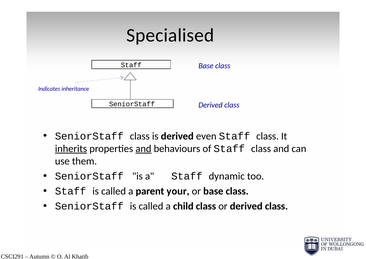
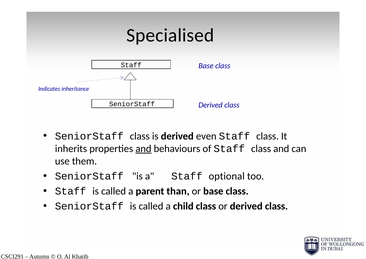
inherits underline: present -> none (71, 149)
dynamic: dynamic -> optional (227, 176)
your: your -> than (178, 191)
